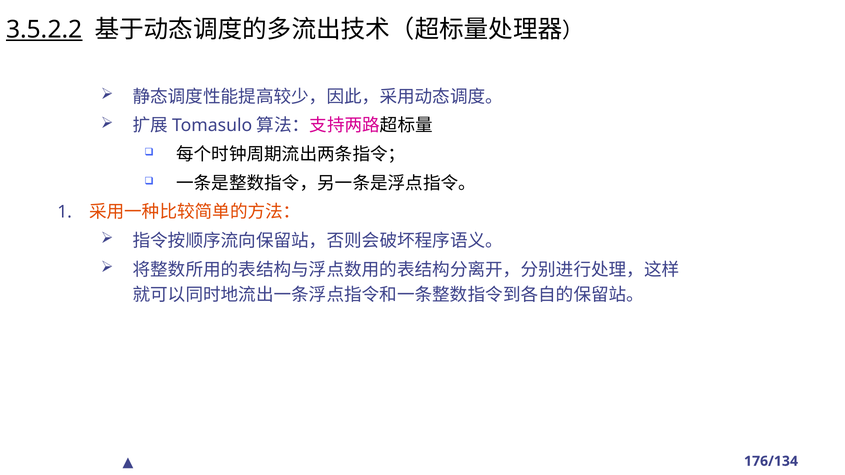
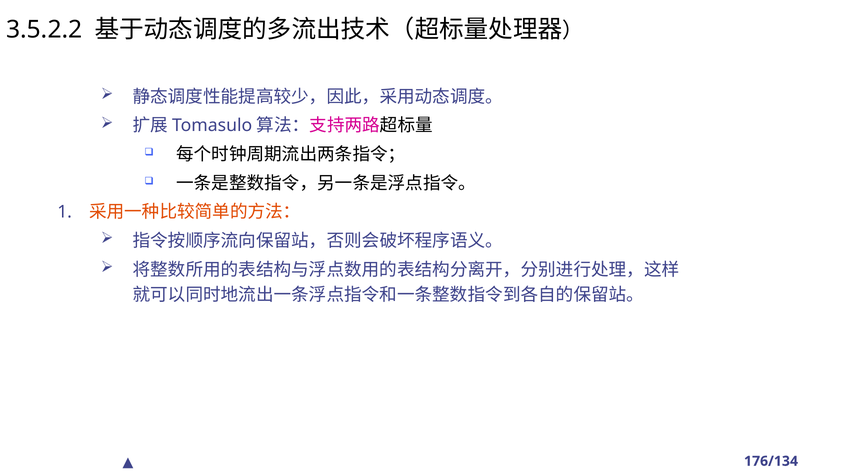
3.5.2.2 underline: present -> none (44, 30)
